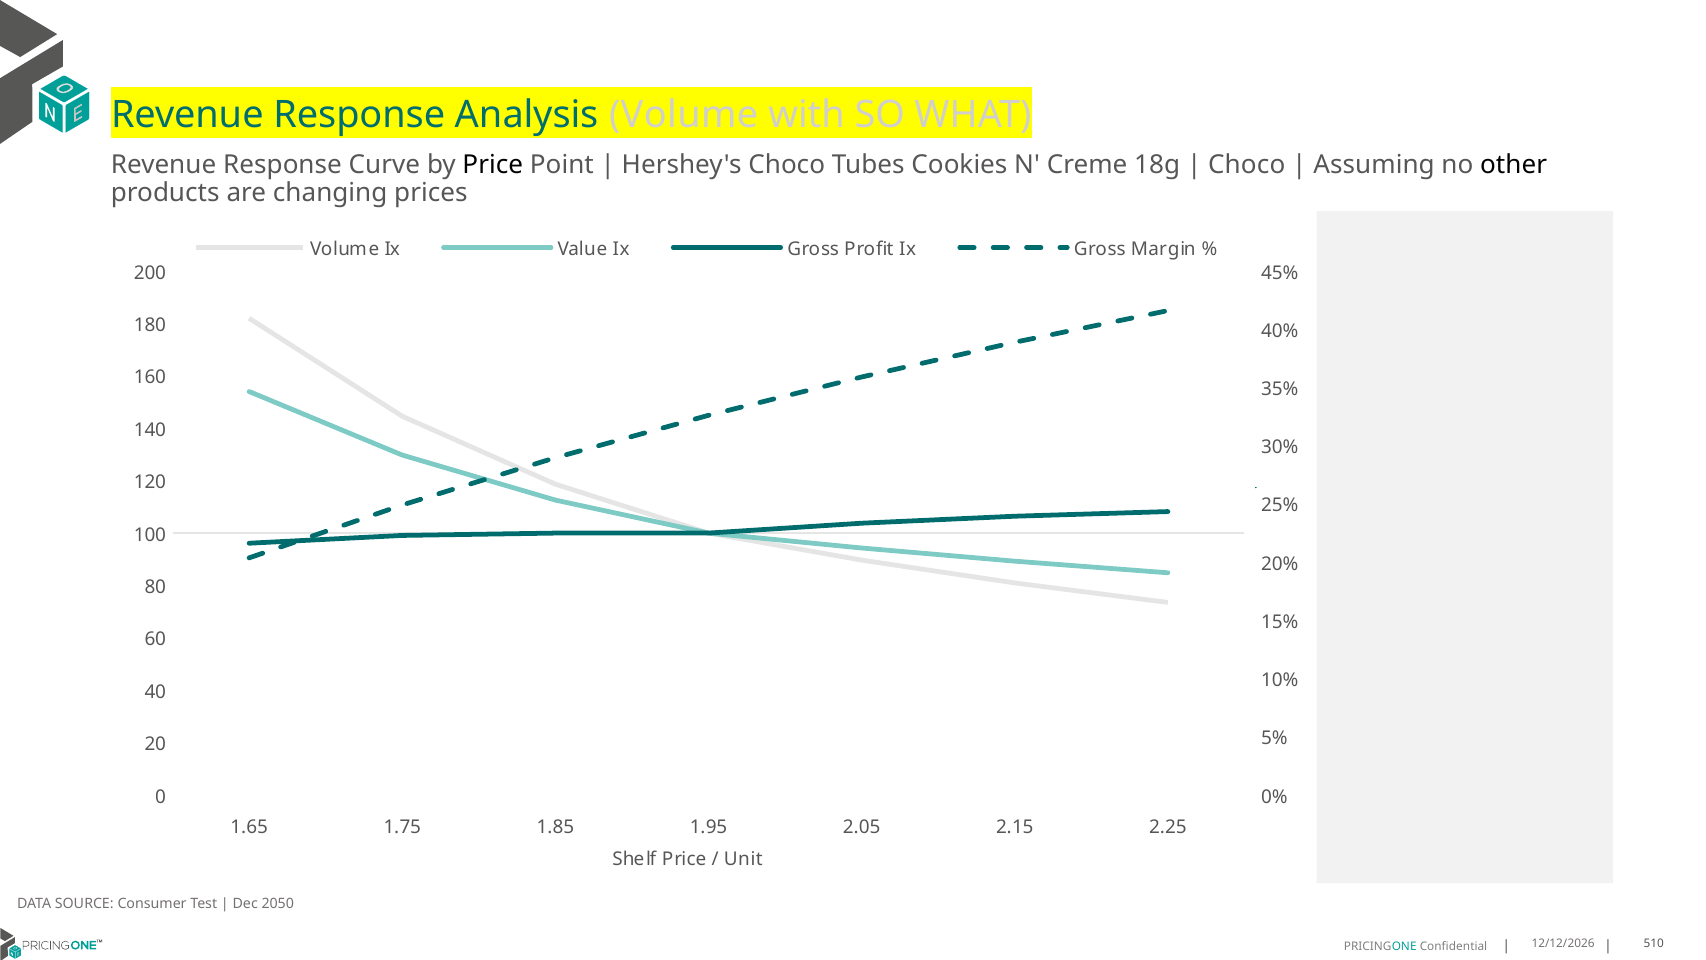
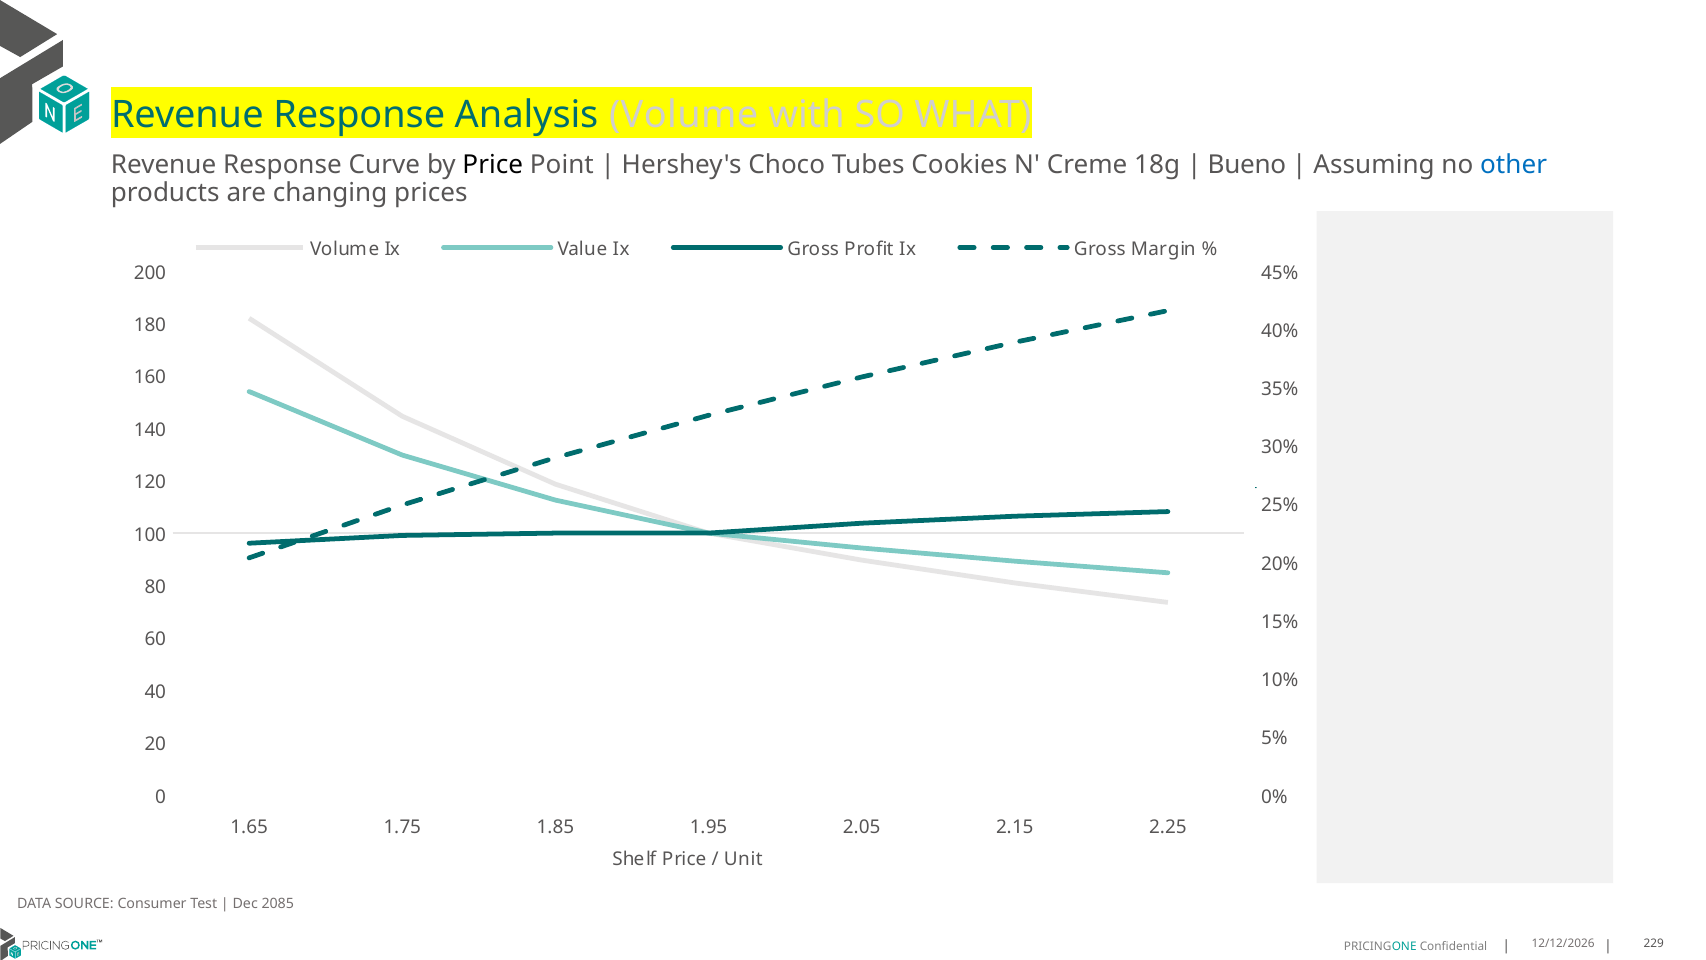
Choco: Choco -> Bueno (1247, 165)
other colour: black -> blue (1514, 165)
2050: 2050 -> 2085 (278, 904)
510: 510 -> 229 (1654, 944)
